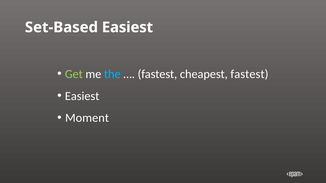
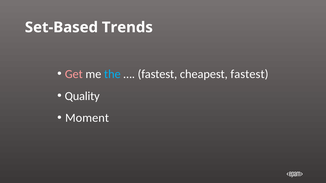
Set-Based Easiest: Easiest -> Trends (127, 27)
Get colour: light green -> pink (74, 74)
Easiest: Easiest -> Quality (82, 96)
